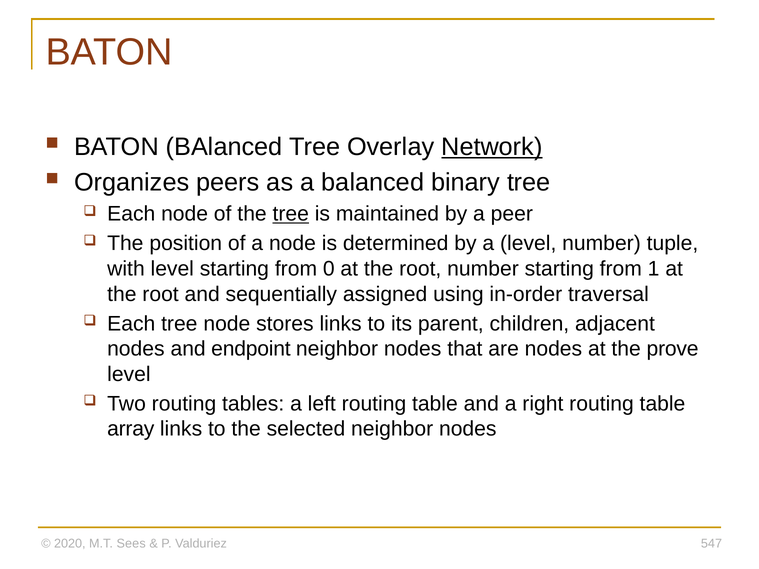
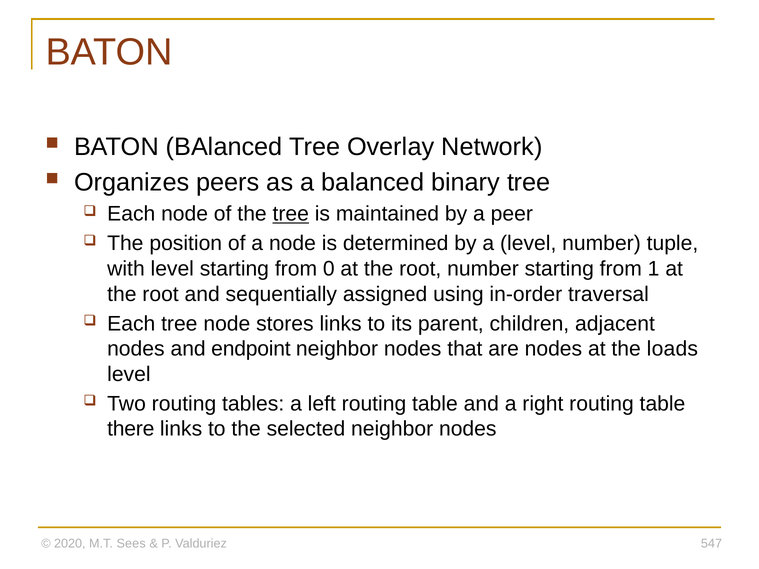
Network underline: present -> none (492, 147)
prove: prove -> loads (672, 349)
array: array -> there (131, 429)
